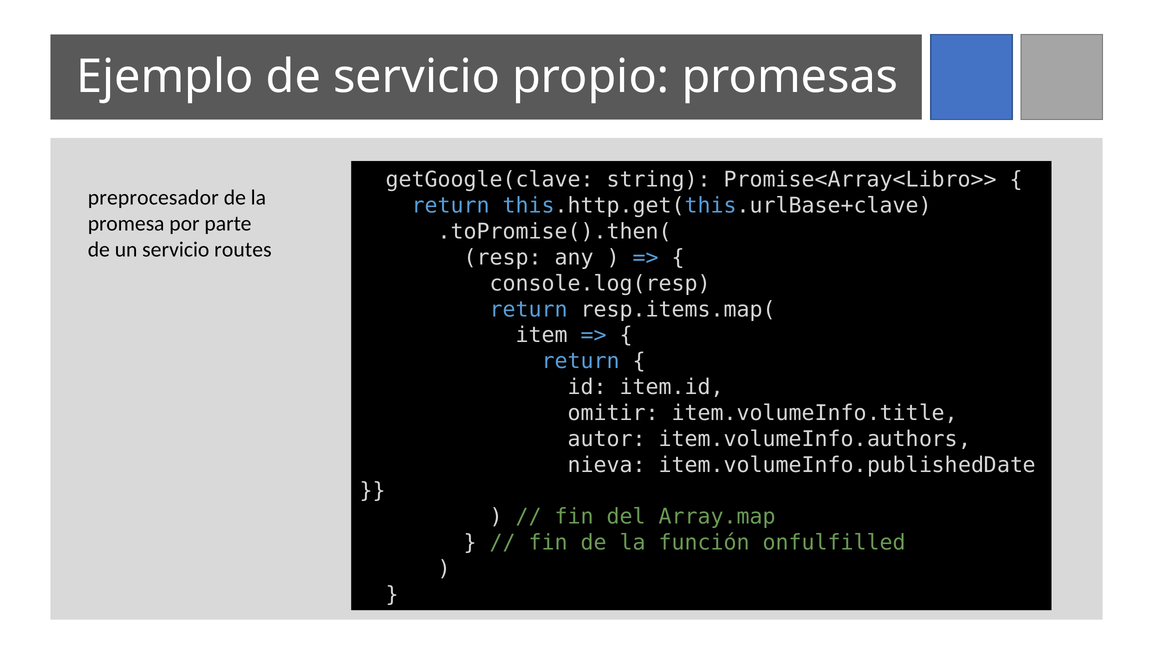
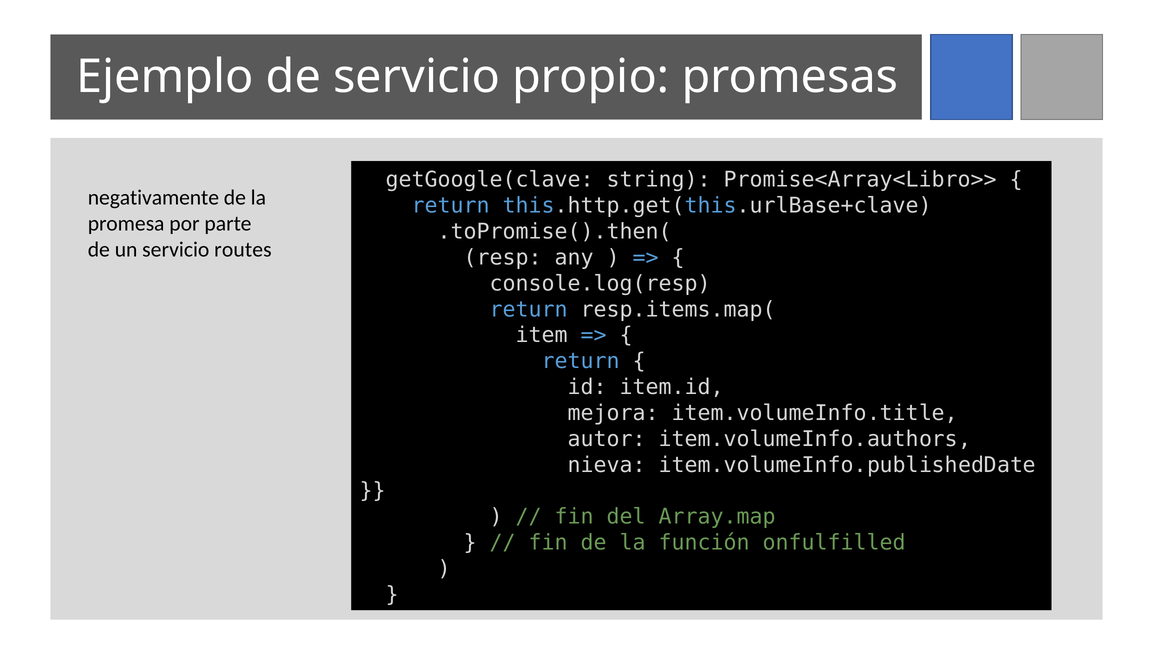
preprocesador: preprocesador -> negativamente (153, 198)
omitir: omitir -> mejora (613, 413)
